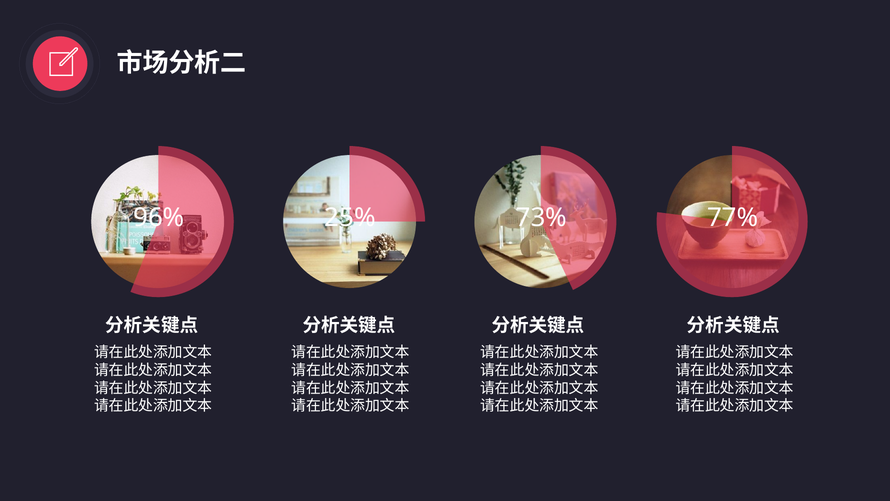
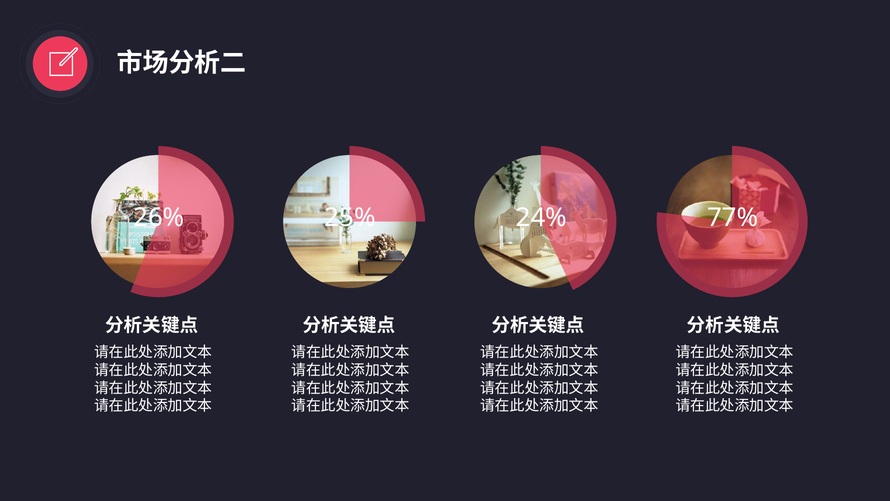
96%: 96% -> 26% (159, 218)
73%: 73% -> 24% (541, 218)
